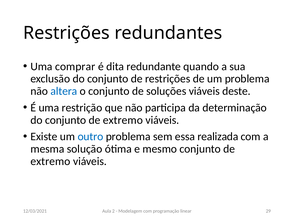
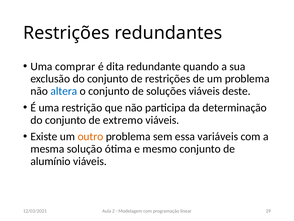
outro colour: blue -> orange (90, 136)
realizada: realizada -> variáveis (218, 136)
extremo: extremo -> alumínio (51, 161)
